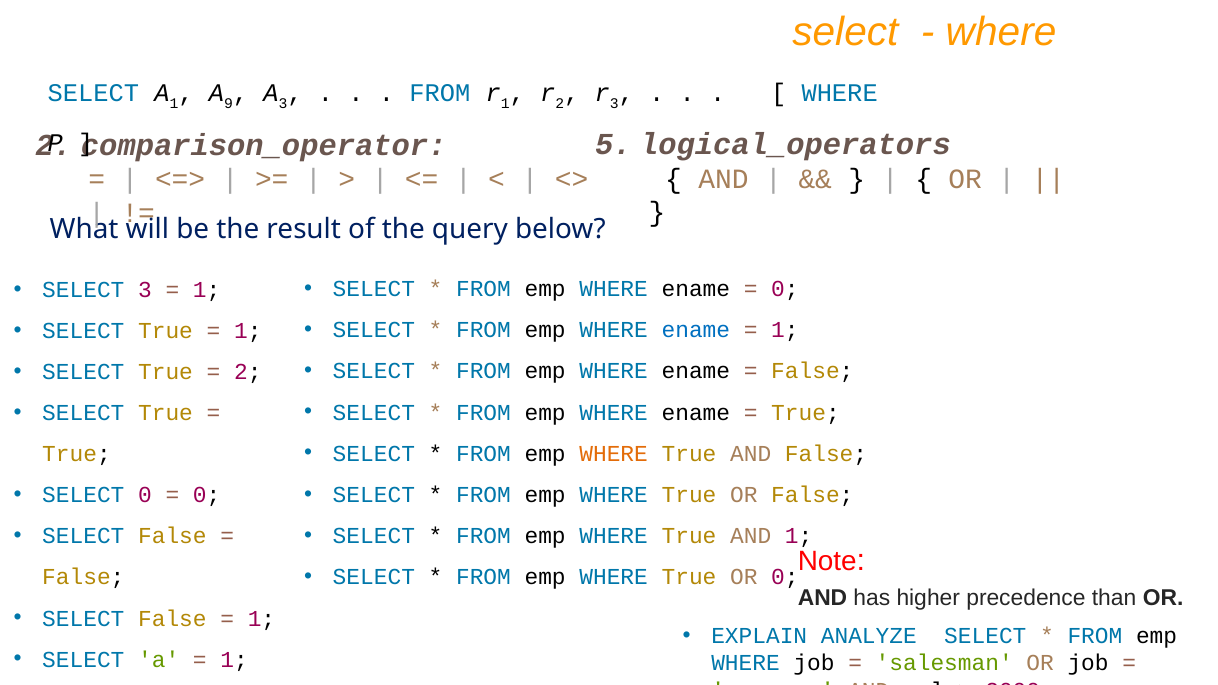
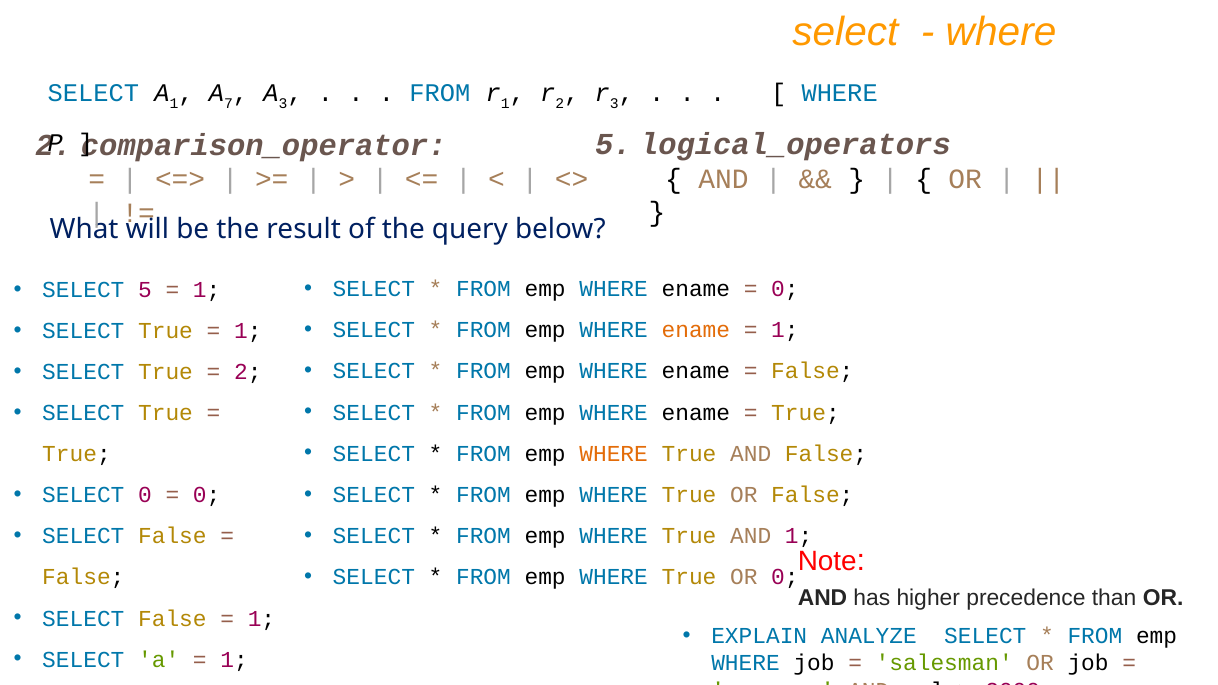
9: 9 -> 7 (228, 103)
SELECT 3: 3 -> 5 (145, 290)
ename colour: blue -> orange (696, 330)
